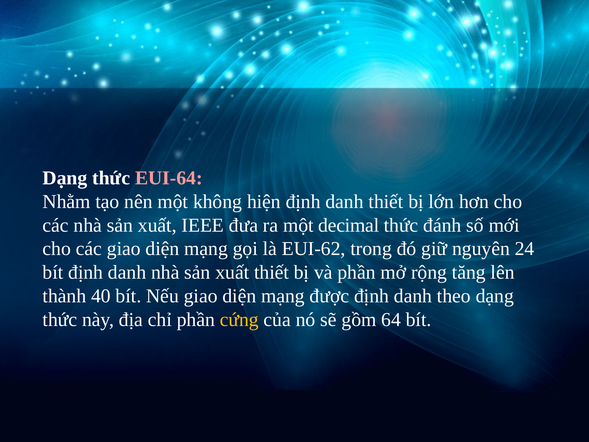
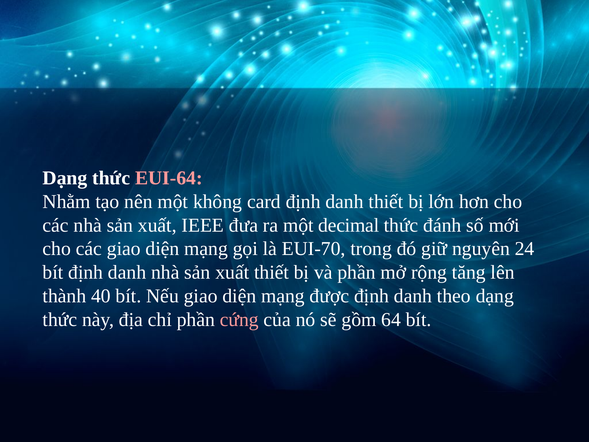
hiện: hiện -> card (264, 202)
EUI-62: EUI-62 -> EUI-70 (314, 249)
cứng colour: yellow -> pink (239, 319)
